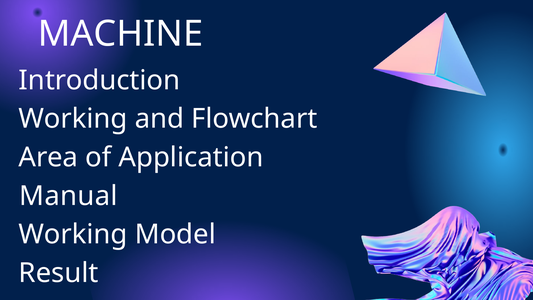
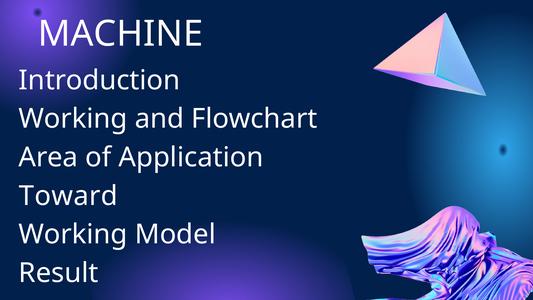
Manual: Manual -> Toward (68, 196)
